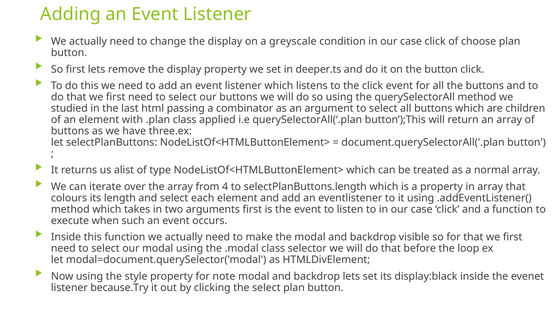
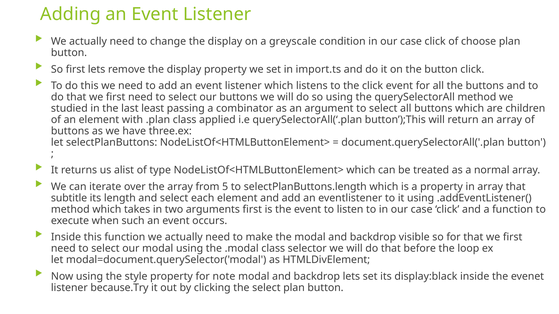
deeper.ts: deeper.ts -> import.ts (318, 69)
html: html -> least (153, 109)
4: 4 -> 5 (225, 187)
colours: colours -> subtitle (69, 198)
